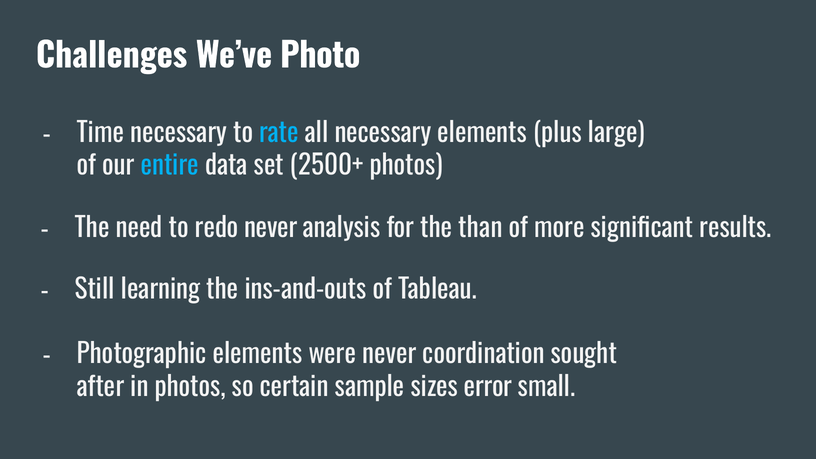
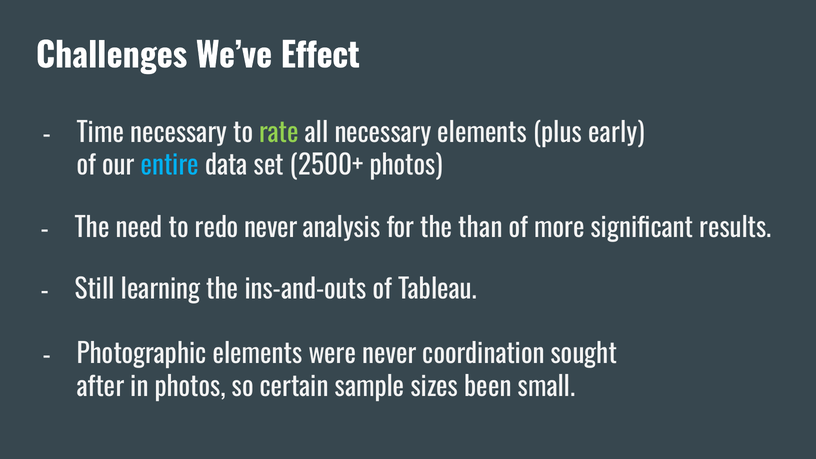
Photo: Photo -> Effect (320, 56)
rate colour: light blue -> light green (279, 133)
large: large -> early (616, 133)
error: error -> been (488, 387)
